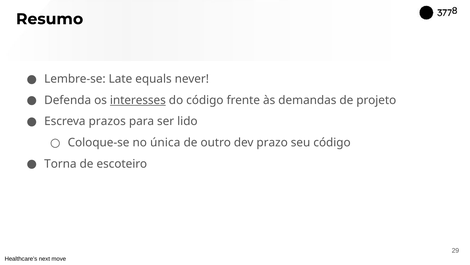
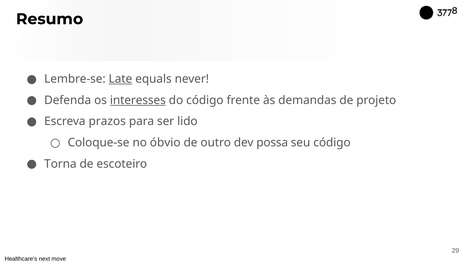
Late underline: none -> present (120, 79)
única: única -> óbvio (165, 142)
prazo: prazo -> possa (272, 142)
